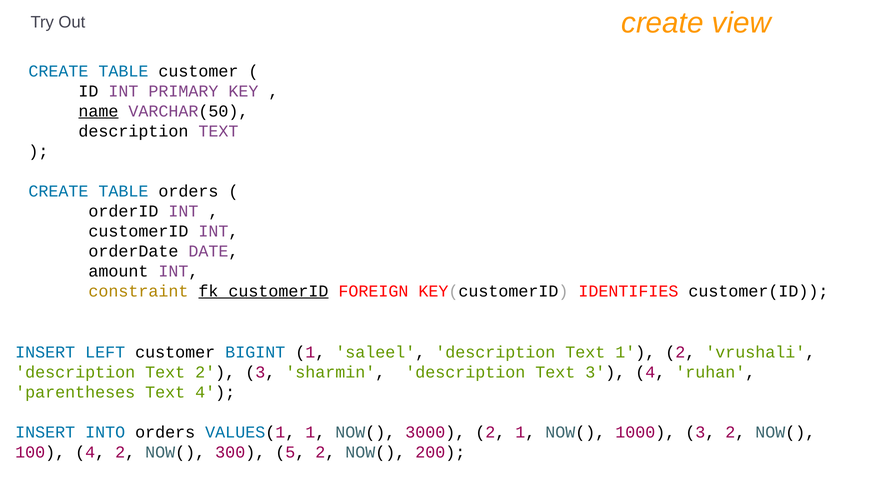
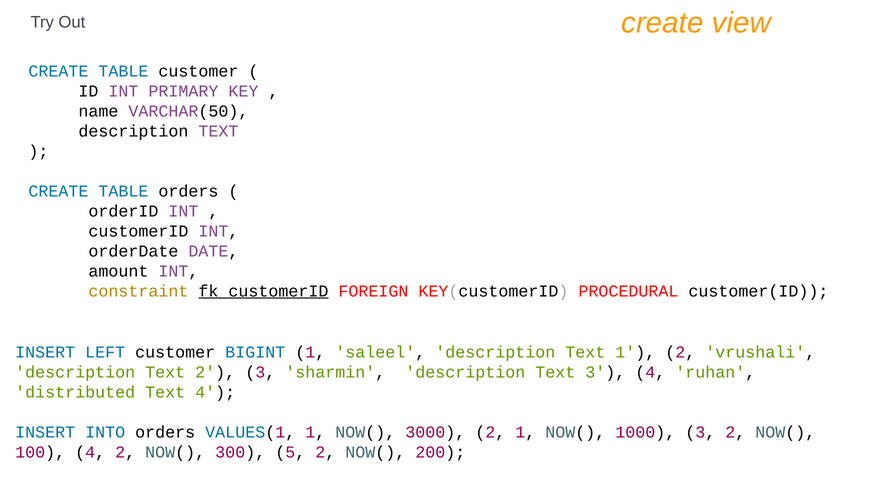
name underline: present -> none (98, 111)
IDENTIFIES: IDENTIFIES -> PROCEDURAL (628, 291)
parentheses: parentheses -> distributed (75, 392)
